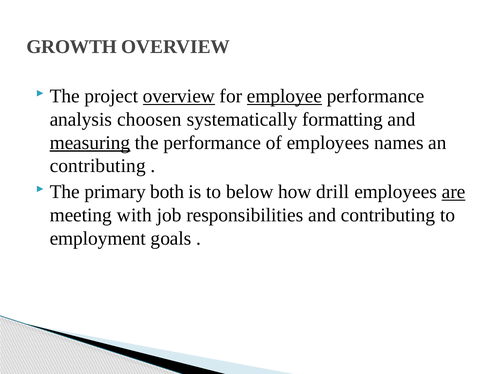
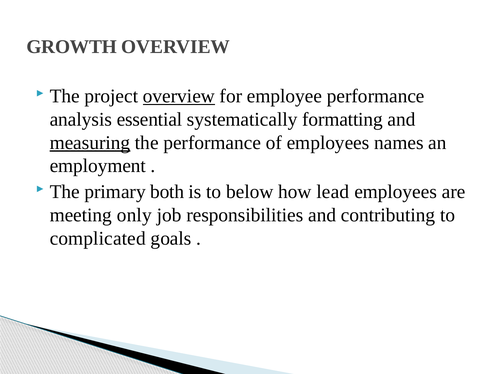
employee underline: present -> none (285, 96)
choosen: choosen -> essential (149, 119)
contributing: contributing -> employment (98, 166)
drill: drill -> lead (333, 192)
are underline: present -> none (454, 192)
with: with -> only (134, 215)
employment: employment -> complicated (98, 238)
